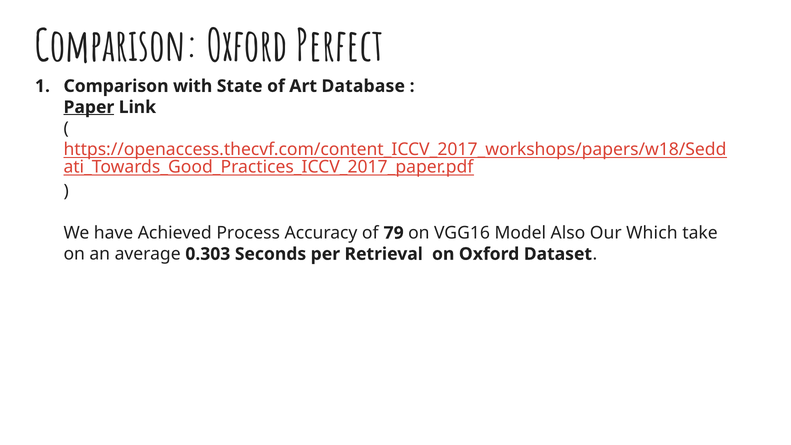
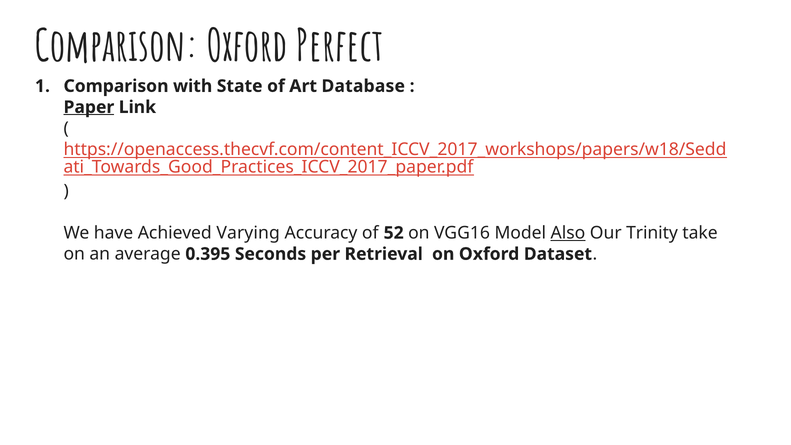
Process: Process -> Varying (248, 233)
79: 79 -> 52 (394, 233)
Also underline: none -> present (568, 233)
Which: Which -> Trinity (652, 233)
0.303: 0.303 -> 0.395 (208, 254)
